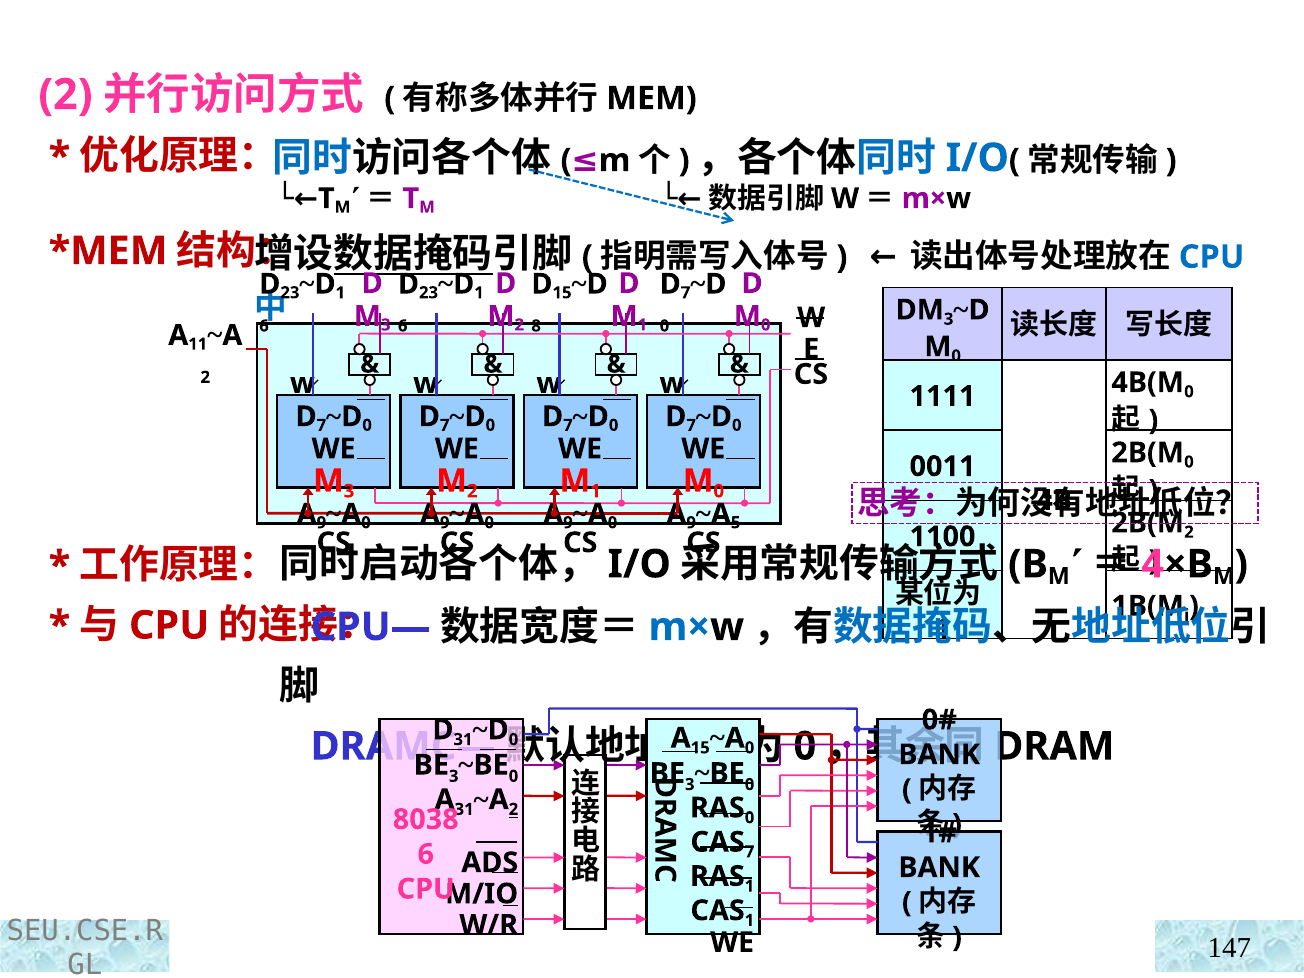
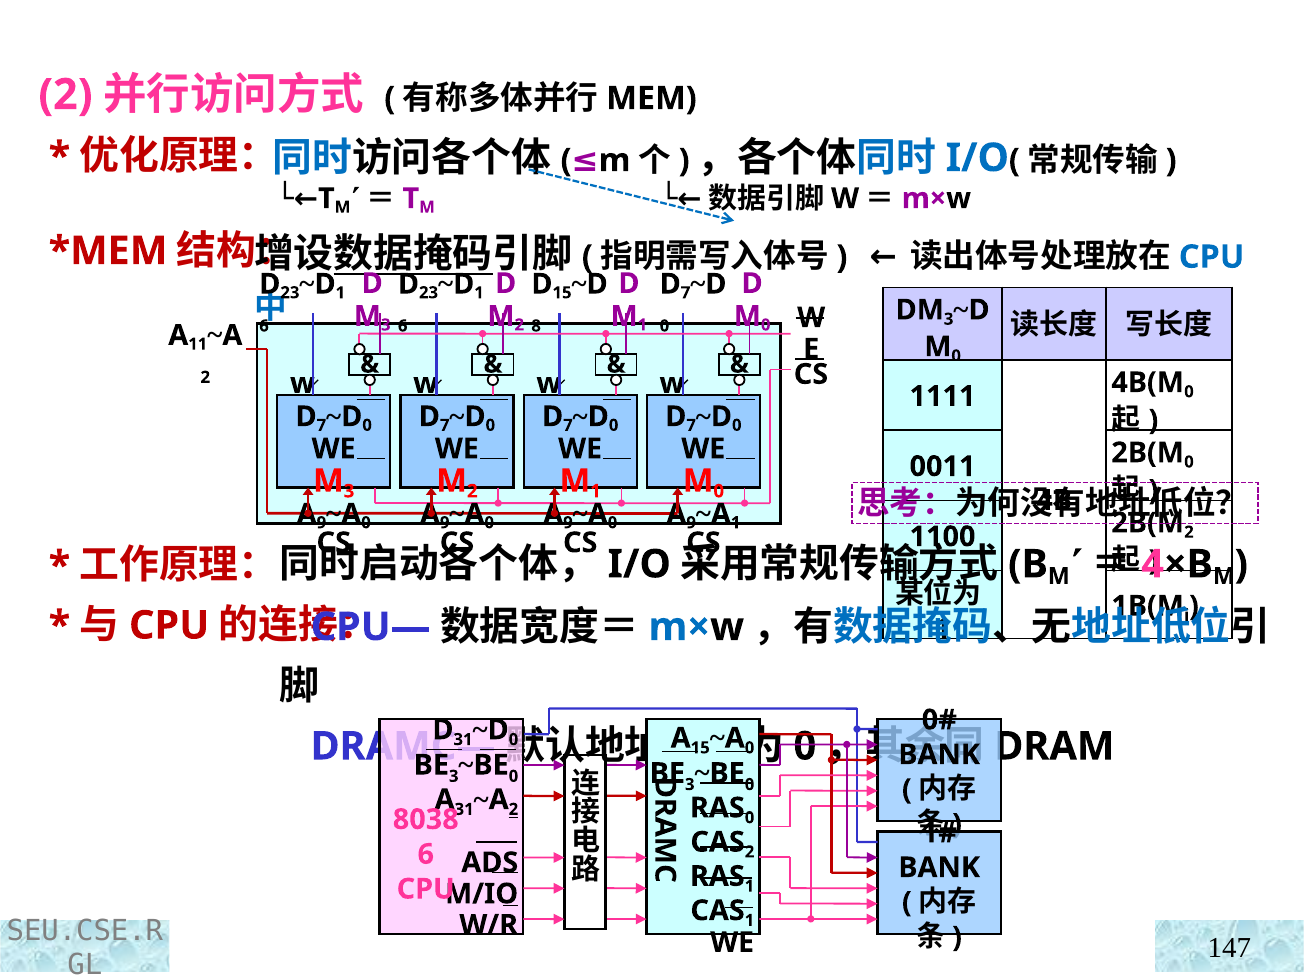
5: 5 -> 1 (736, 523)
7: 7 -> 2 (750, 852)
